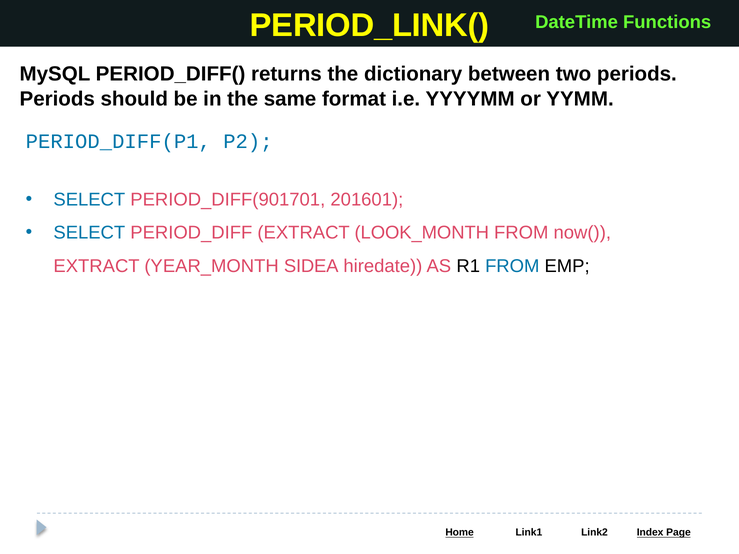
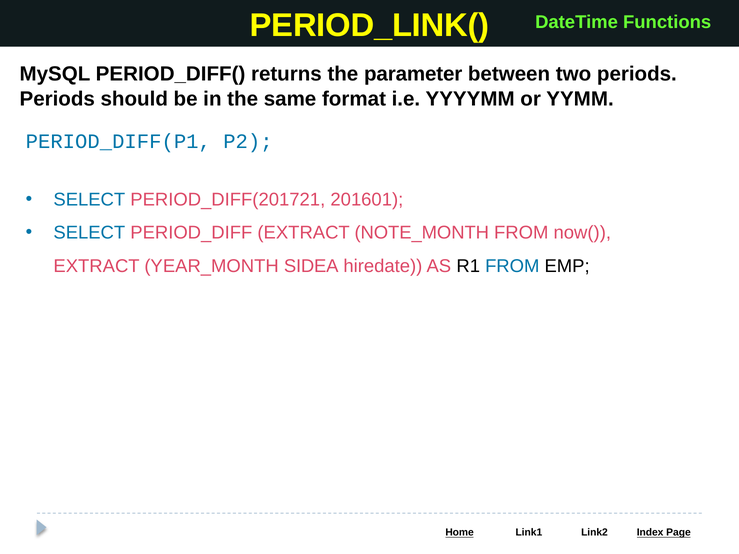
dictionary: dictionary -> parameter (413, 74)
PERIOD_DIFF(901701: PERIOD_DIFF(901701 -> PERIOD_DIFF(201721 (228, 200)
LOOK_MONTH: LOOK_MONTH -> NOTE_MONTH (422, 233)
